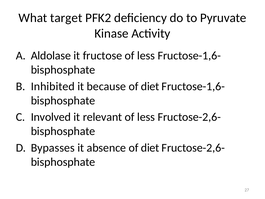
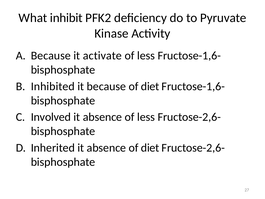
target: target -> inhibit (66, 18)
Aldolase: Aldolase -> Because (51, 56)
fructose: fructose -> activate (102, 56)
relevant: relevant -> absence (102, 117)
Bypasses: Bypasses -> Inherited (53, 148)
